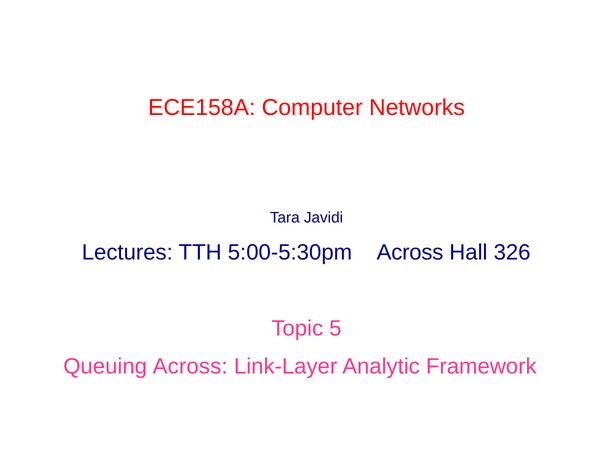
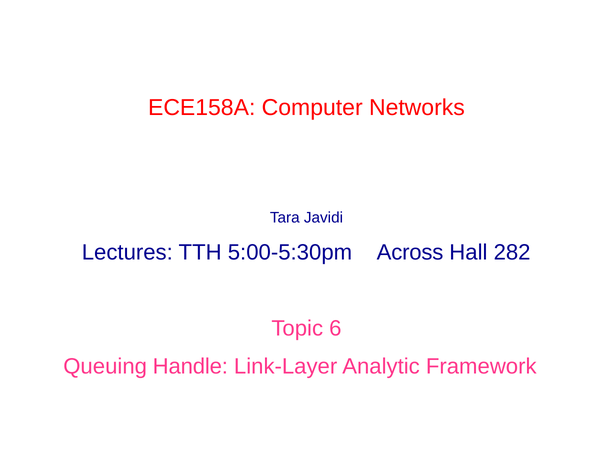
326: 326 -> 282 (512, 252)
5: 5 -> 6 (335, 328)
Queuing Across: Across -> Handle (190, 366)
